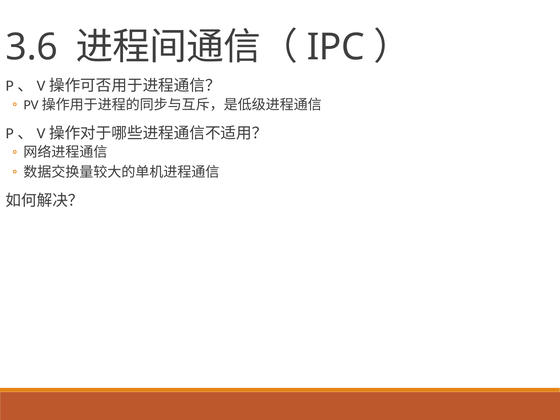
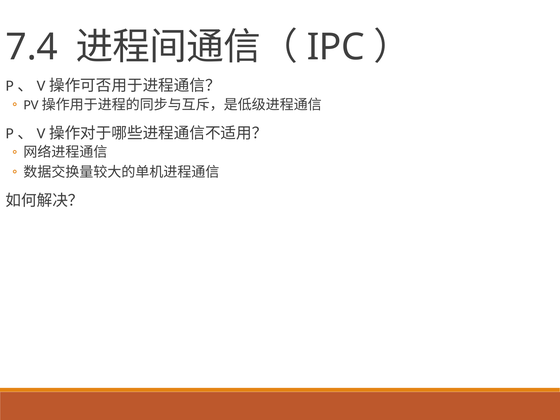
3.6: 3.6 -> 7.4 (32, 47)
